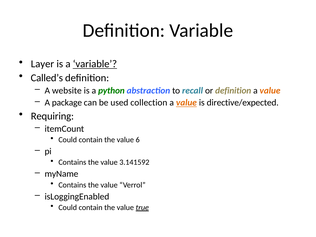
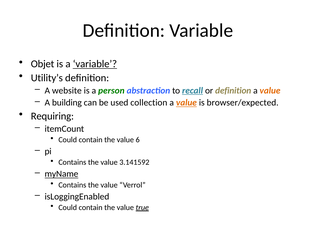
Layer: Layer -> Objet (43, 64)
Called’s: Called’s -> Utility’s (47, 78)
python: python -> person (111, 91)
recall underline: none -> present (193, 91)
package: package -> building (67, 103)
directive/expected: directive/expected -> browser/expected (243, 103)
myName underline: none -> present (61, 174)
